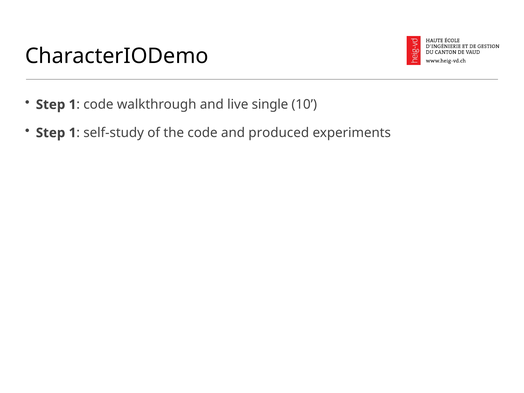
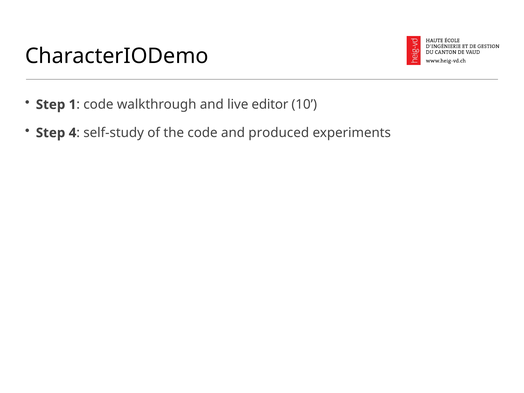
single: single -> editor (270, 105)
1: 1 -> 4 (73, 133)
